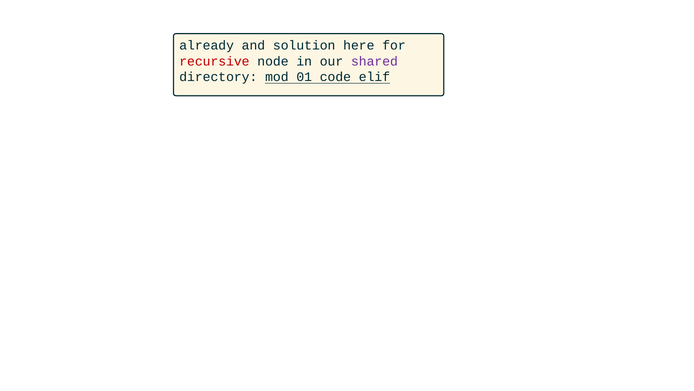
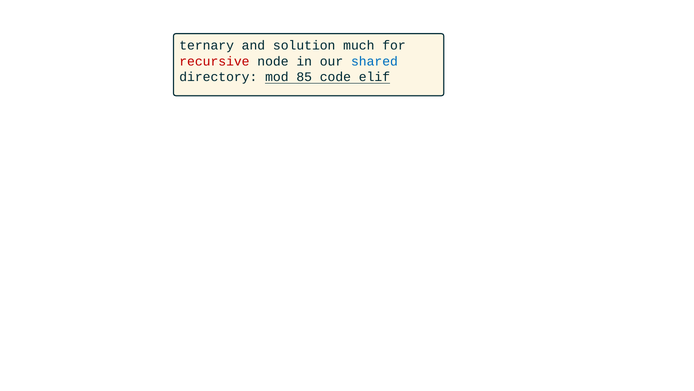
already: already -> ternary (207, 46)
here: here -> much (359, 46)
shared colour: purple -> blue (374, 61)
01: 01 -> 85 (304, 77)
